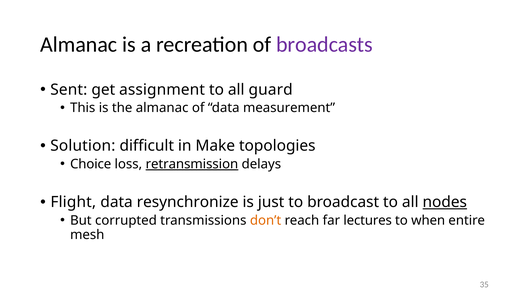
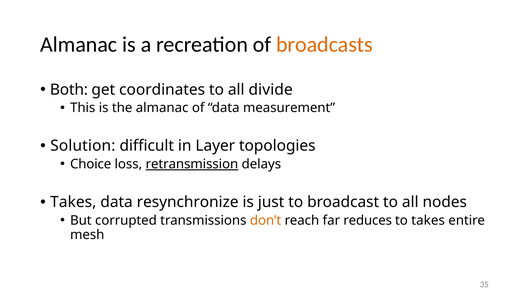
broadcasts colour: purple -> orange (325, 44)
Sent: Sent -> Both (69, 89)
assignment: assignment -> coordinates (162, 89)
guard: guard -> divide (271, 89)
Make: Make -> Layer (215, 146)
Flight: Flight -> Takes (73, 202)
nodes underline: present -> none (445, 202)
lectures: lectures -> reduces (368, 220)
to when: when -> takes (428, 220)
